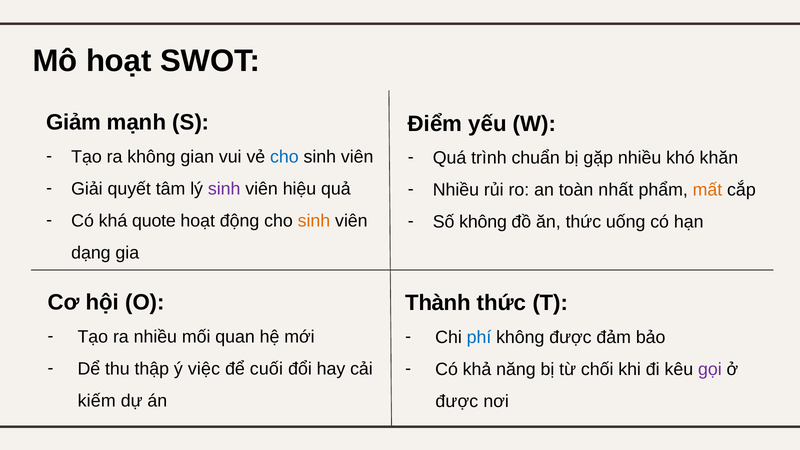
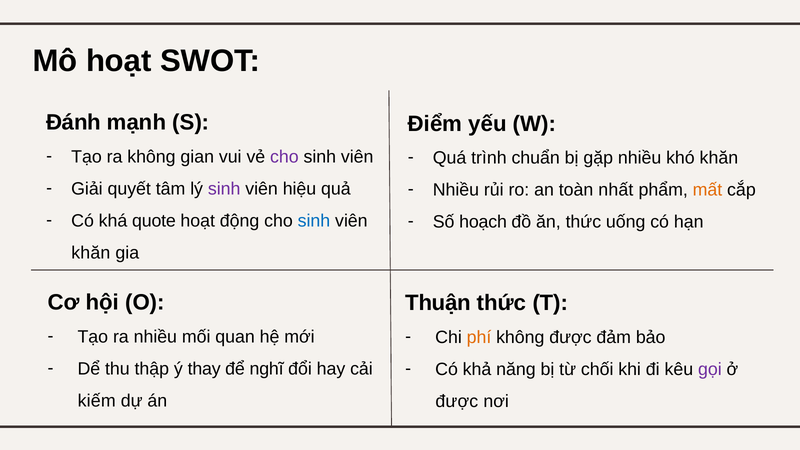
Giảm: Giảm -> Đánh (73, 122)
cho colour: blue -> purple (284, 157)
sinh colour: orange -> blue (314, 221)
Số không: không -> hoạch (483, 222)
dạng: dạng -> khăn (91, 253)
Thành: Thành -> Thuận (438, 303)
phí colour: blue -> orange (479, 337)
việc: việc -> thay (204, 369)
cuối: cuối -> nghĩ (267, 369)
